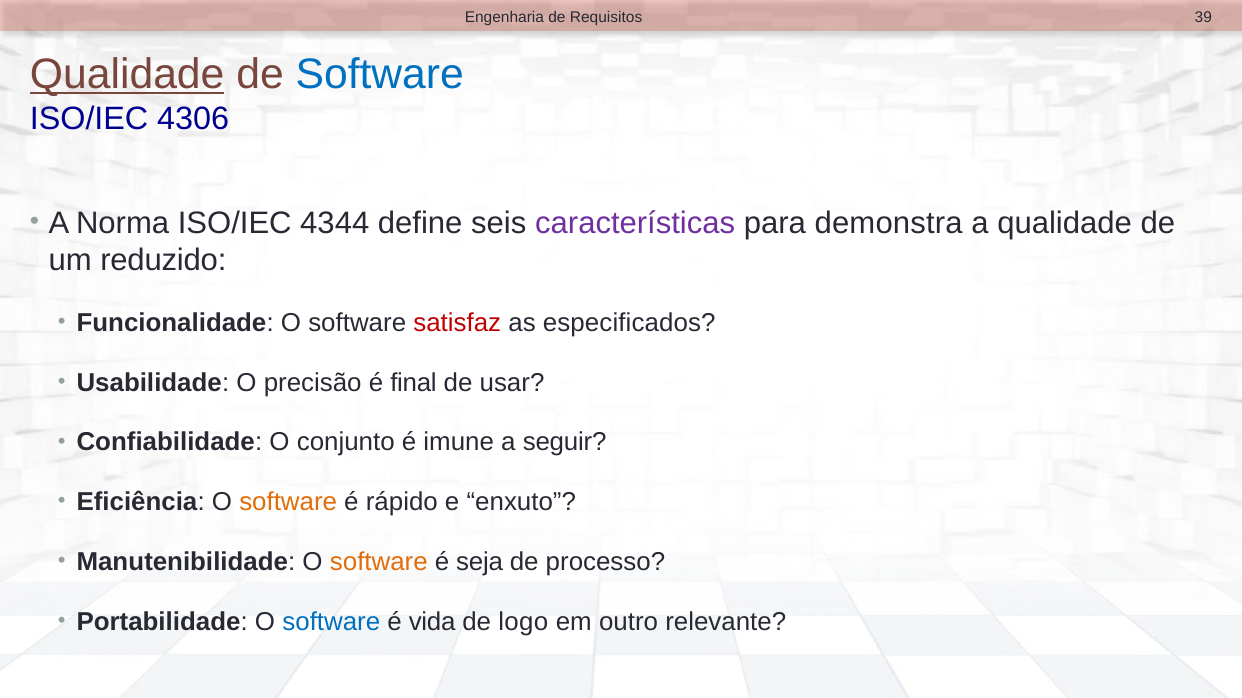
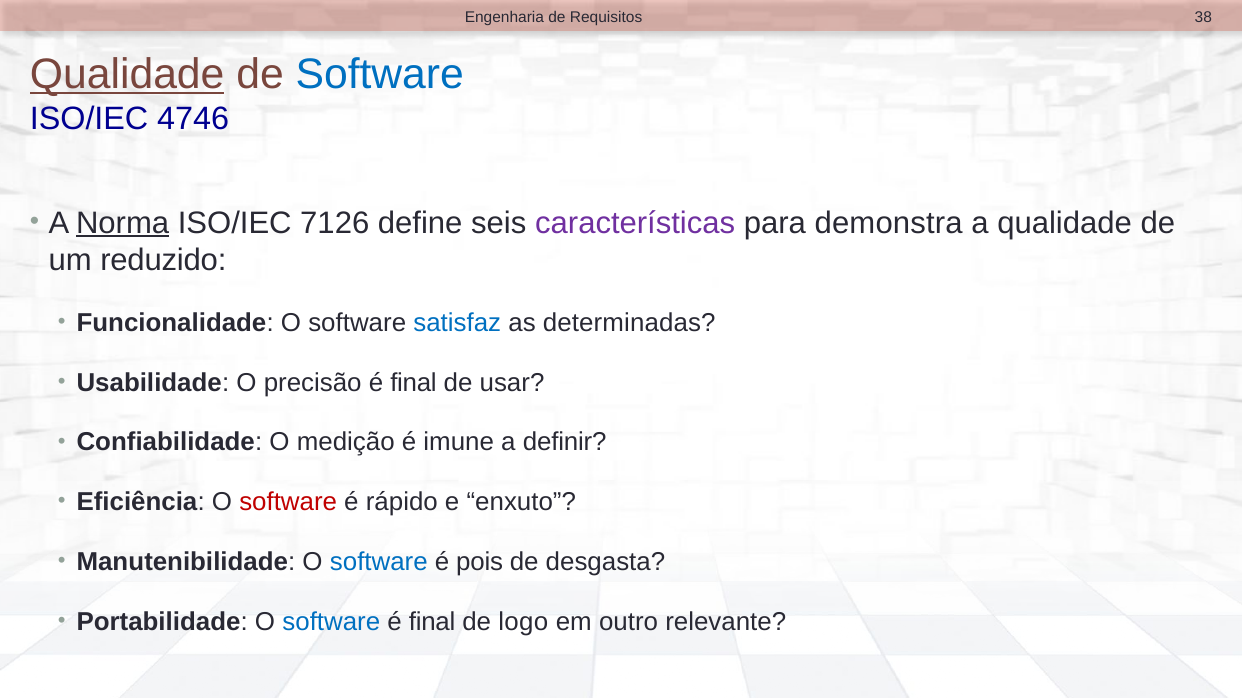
39: 39 -> 38 (1203, 18)
4306: 4306 -> 4746 (193, 119)
Norma underline: none -> present (123, 223)
4344: 4344 -> 7126 (335, 223)
satisfaz colour: red -> blue (457, 323)
especificados: especificados -> determinadas (629, 323)
conjunto: conjunto -> medição (346, 443)
seguir: seguir -> definir (565, 443)
software colour: orange -> red (288, 502)
software colour: orange -> blue (379, 562)
seja: seja -> pois (480, 562)
processo: processo -> desgasta (605, 562)
vida: vida -> final (432, 622)
